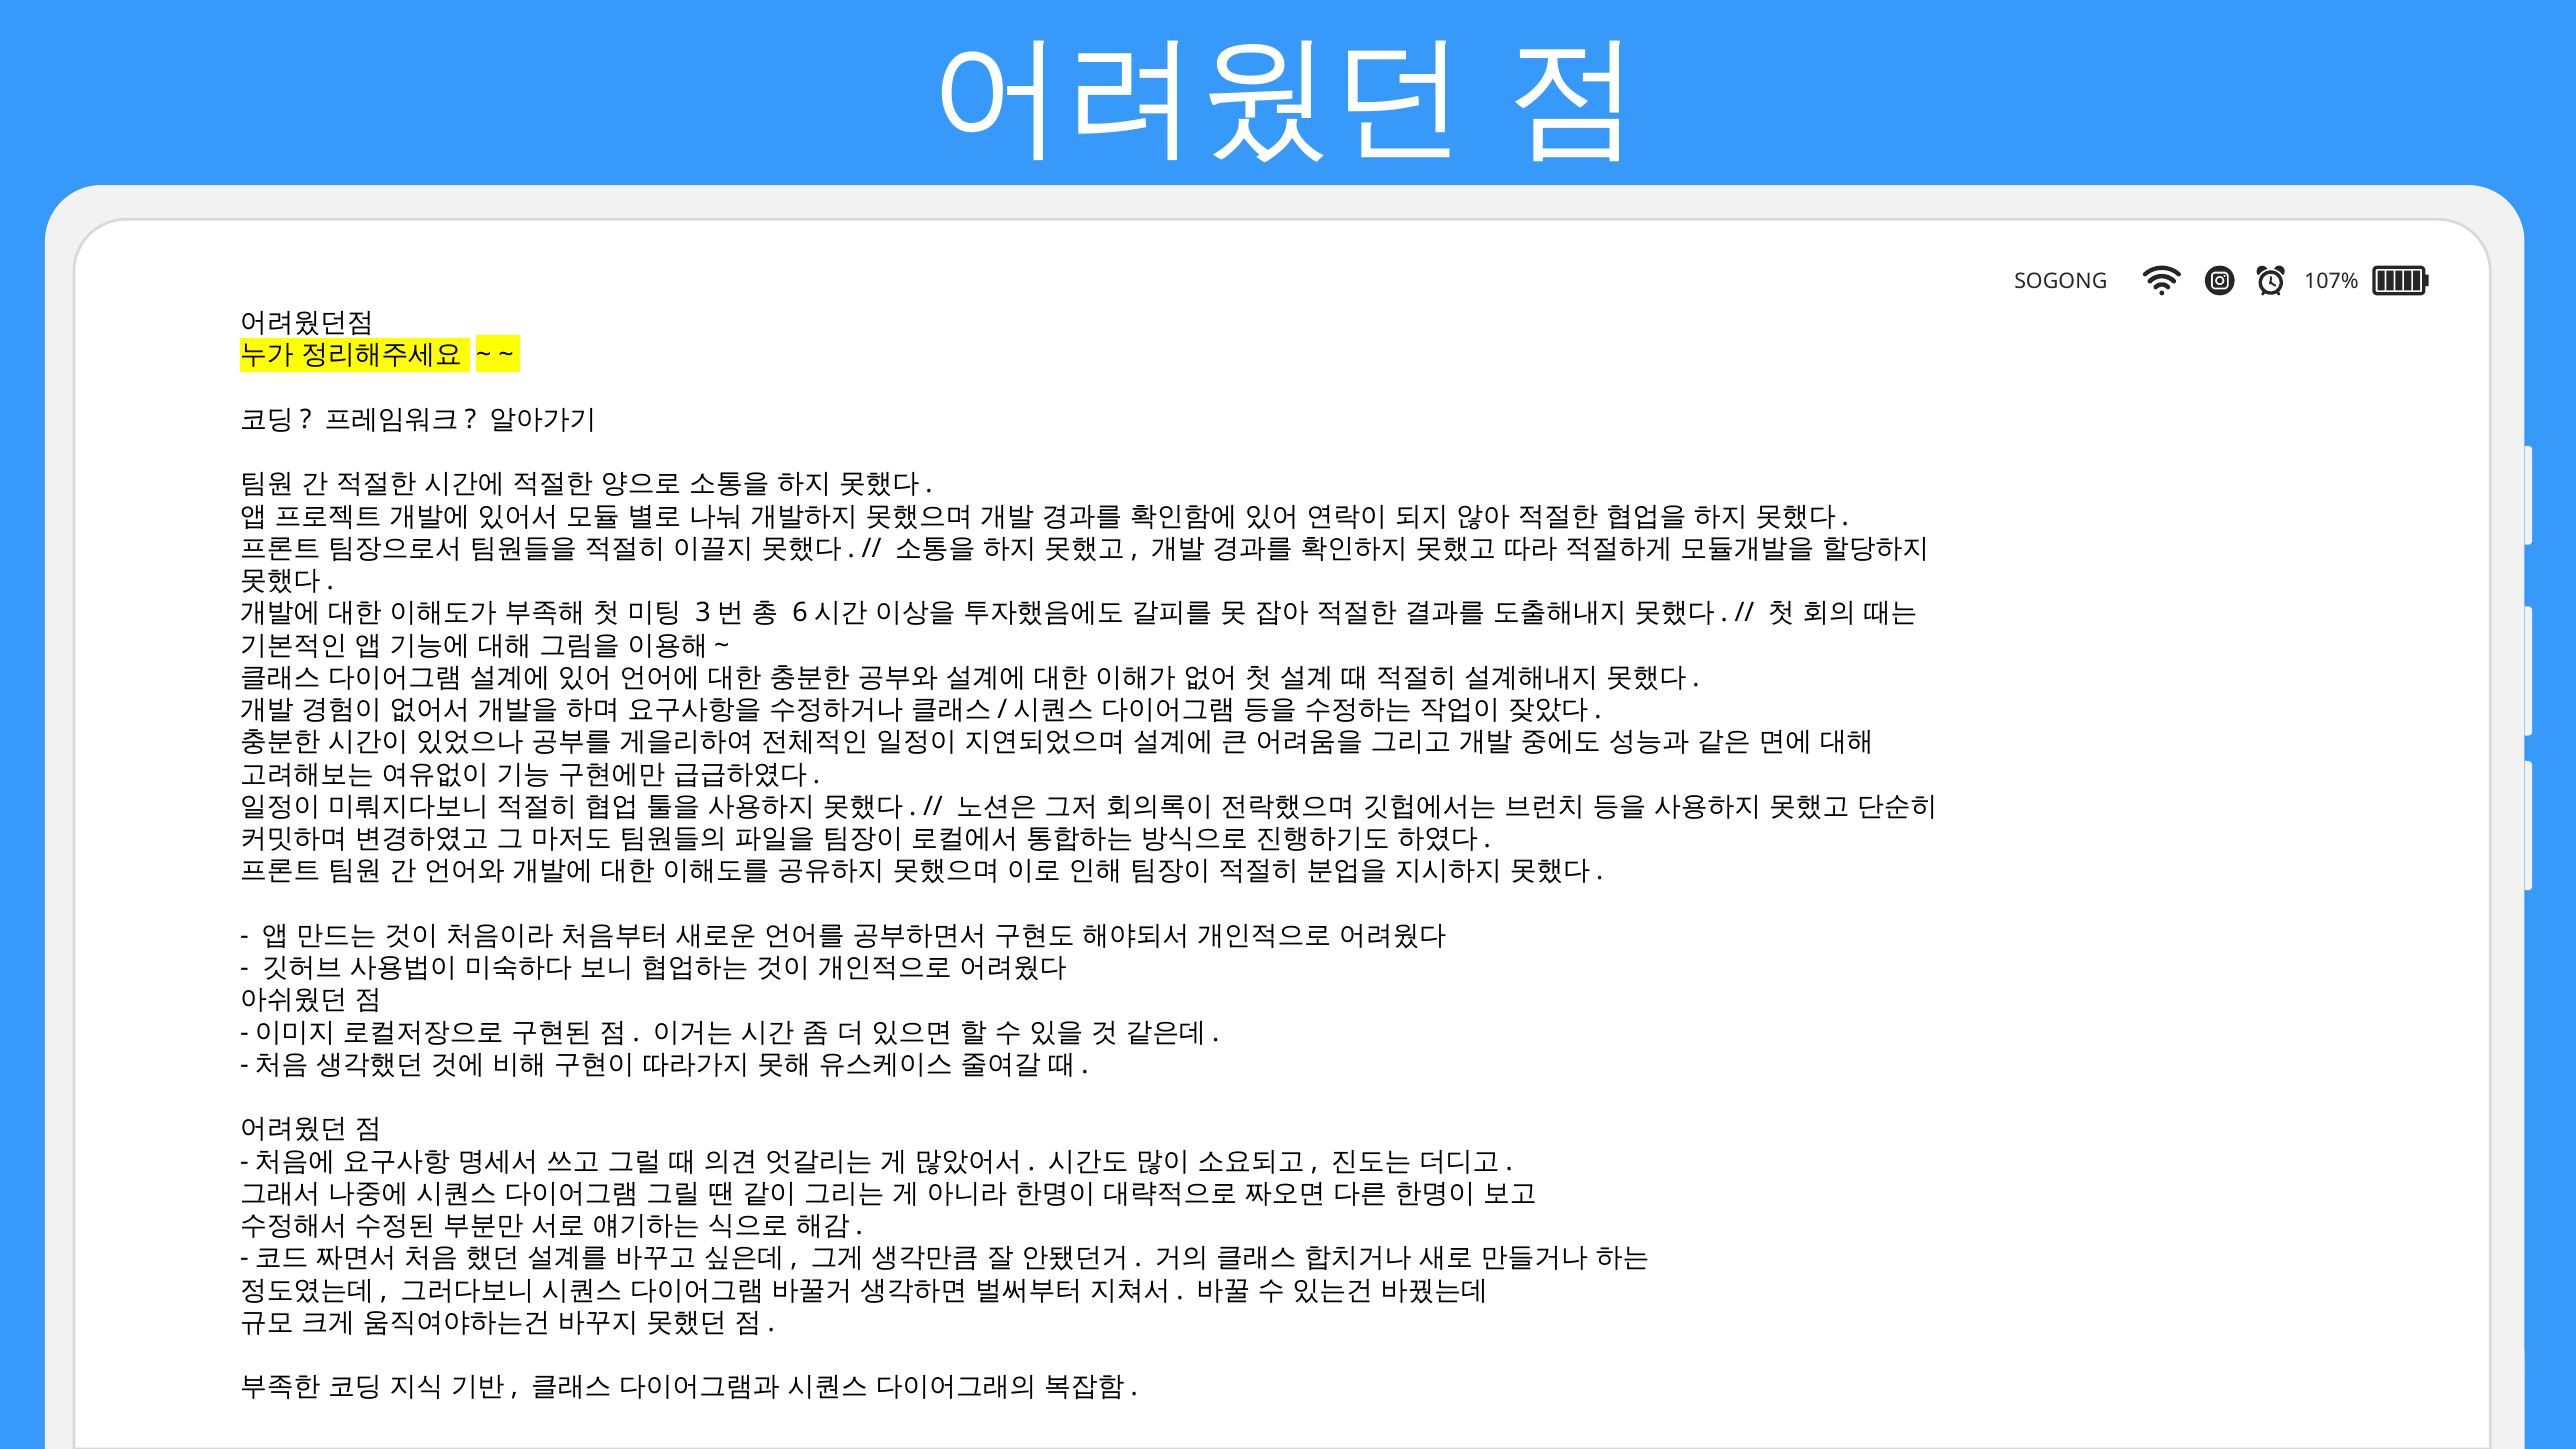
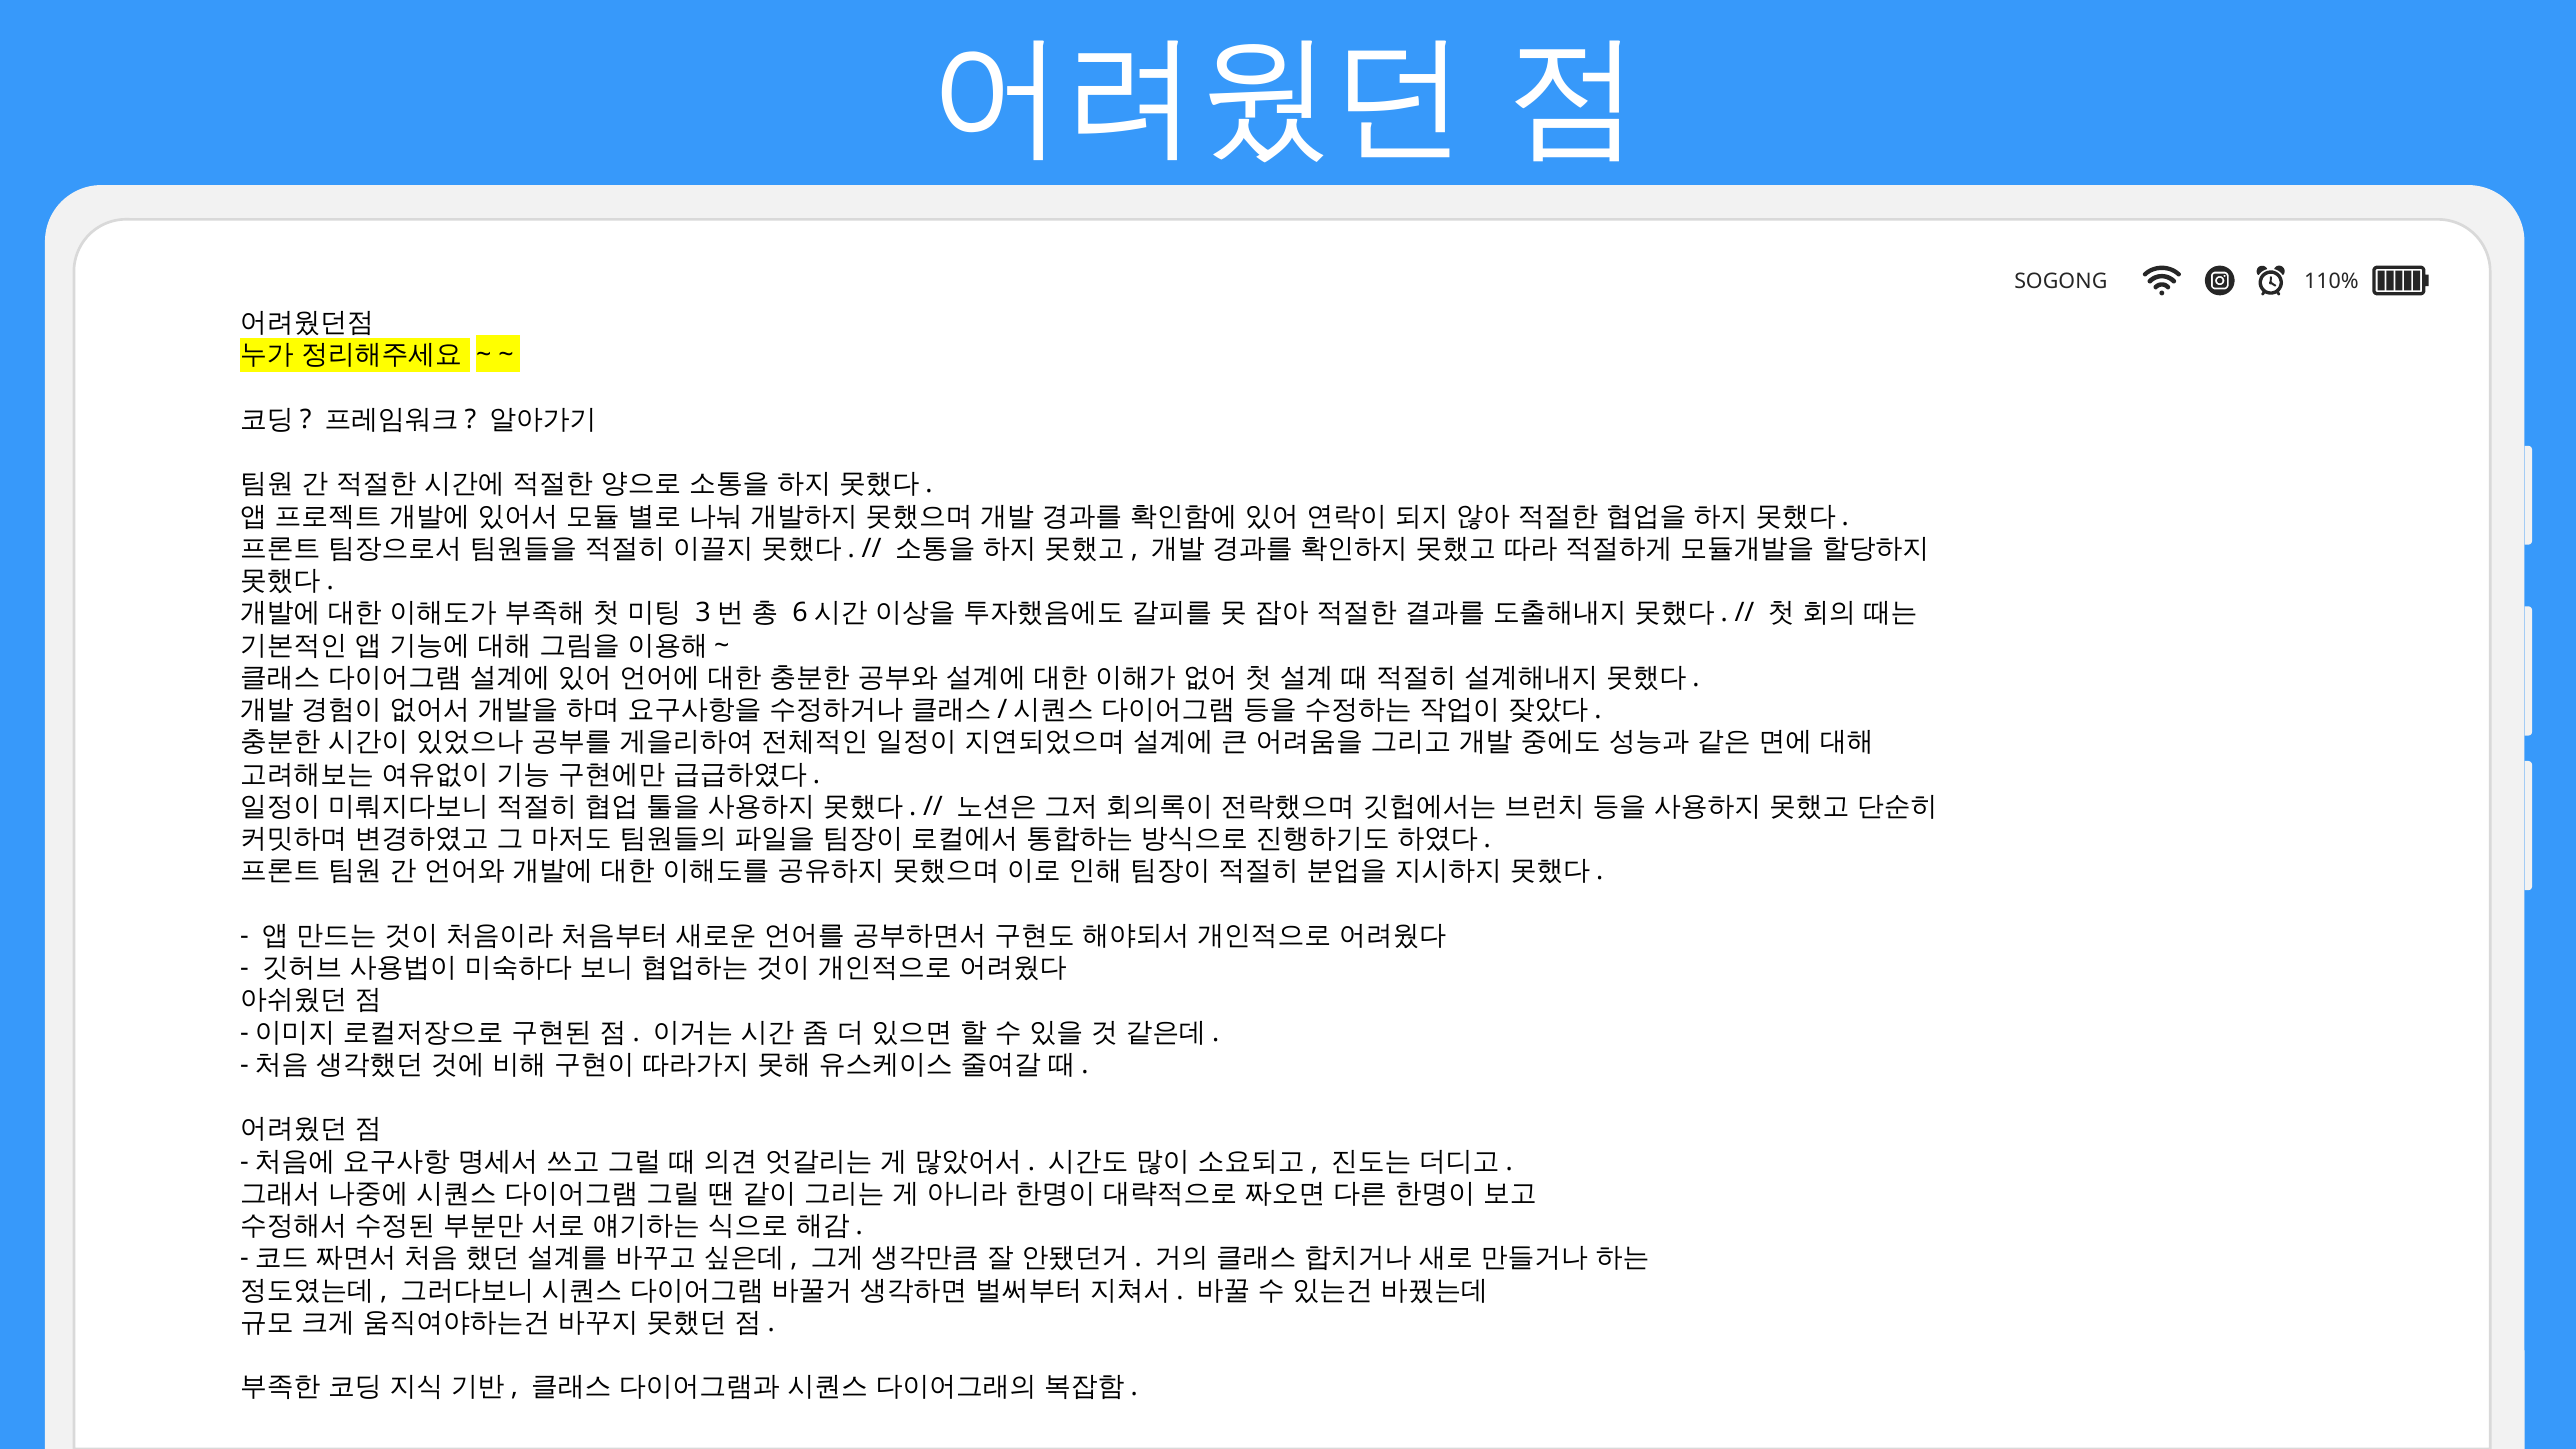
107%: 107% -> 110% (2331, 282)
